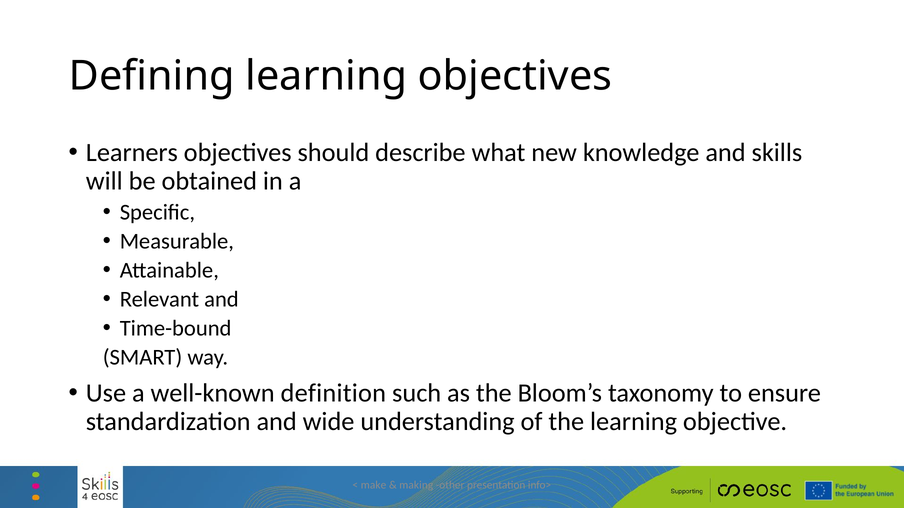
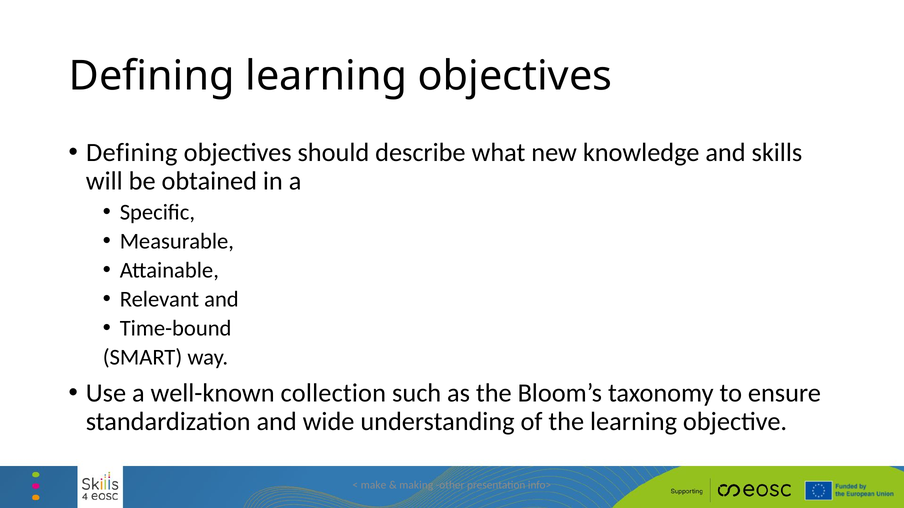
Learners: Learners -> Defining (132, 153)
definition: definition -> collection (333, 394)
